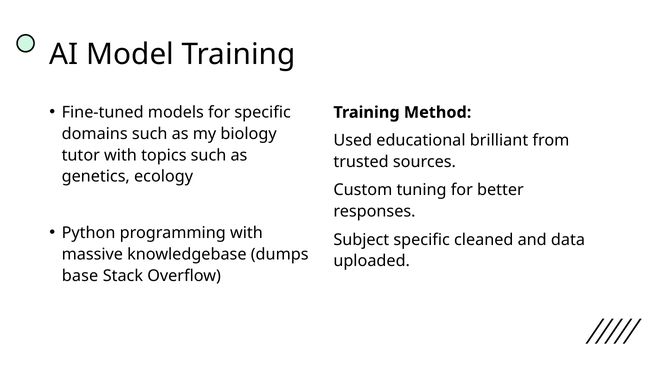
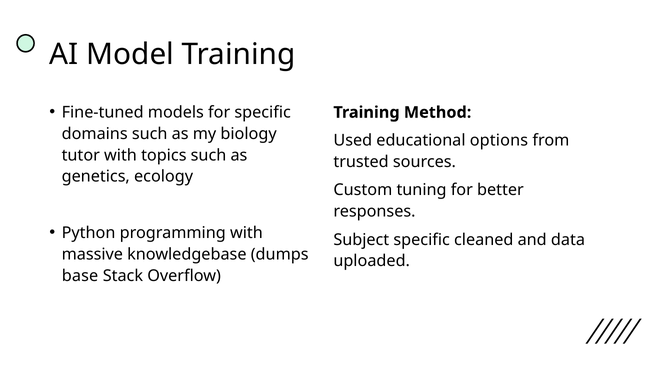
brilliant: brilliant -> options (499, 141)
